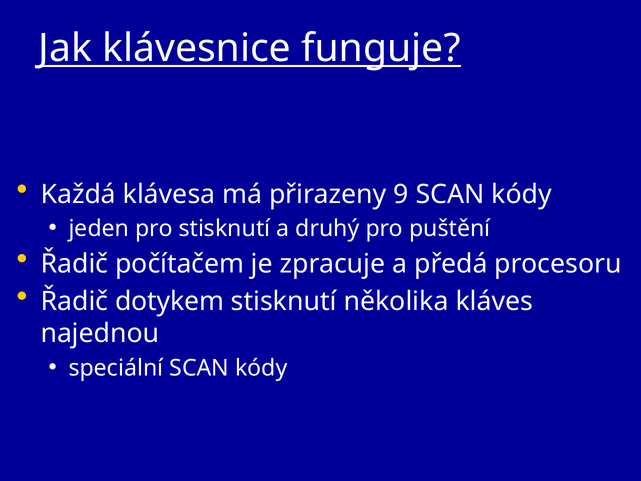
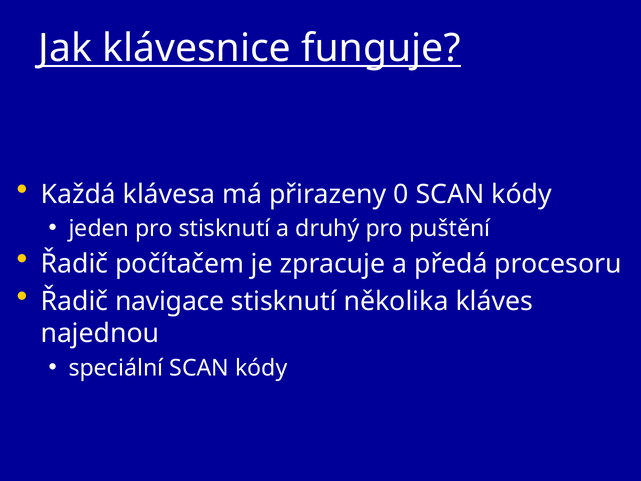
9: 9 -> 0 (401, 194)
dotykem: dotykem -> navigace (170, 301)
